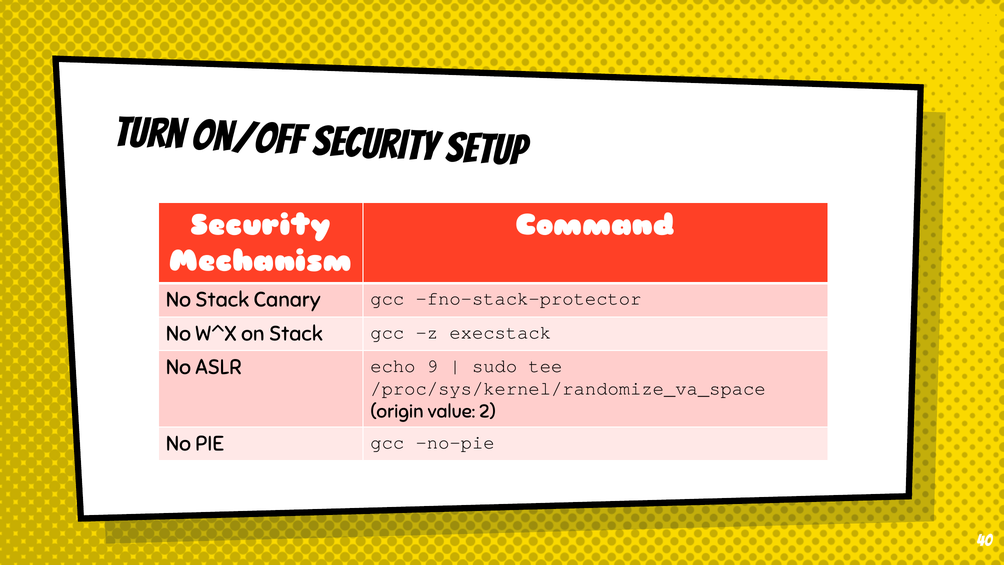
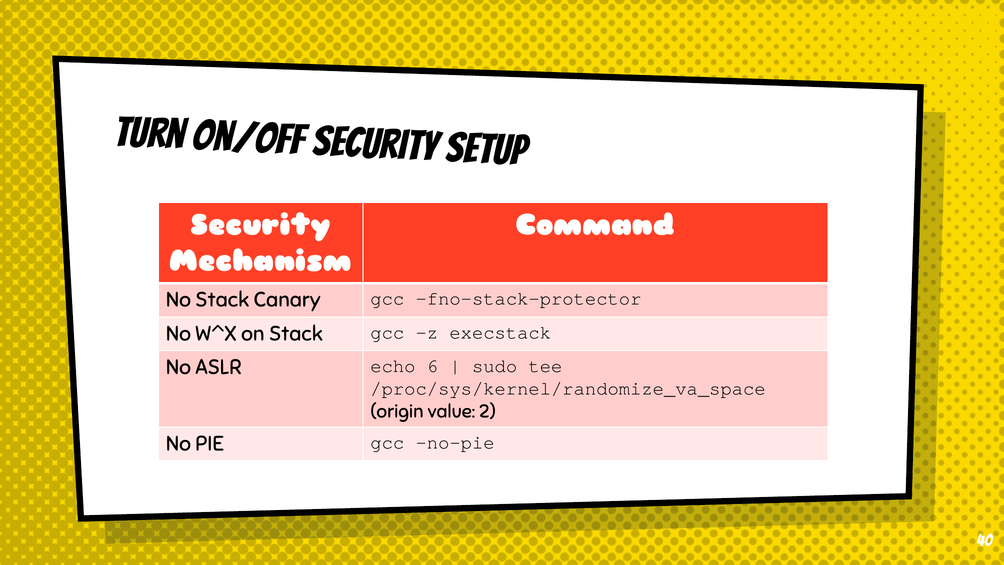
9: 9 -> 6 (432, 366)
